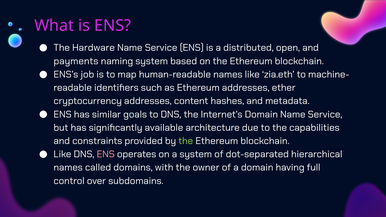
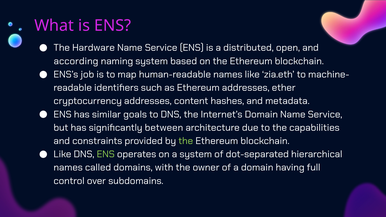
payments: payments -> according (76, 61)
available: available -> between (164, 128)
ENS colour: pink -> light green (106, 154)
